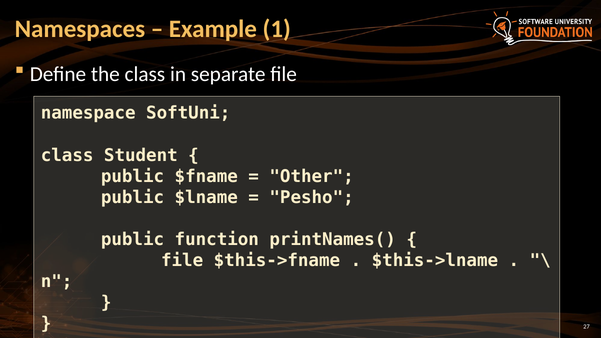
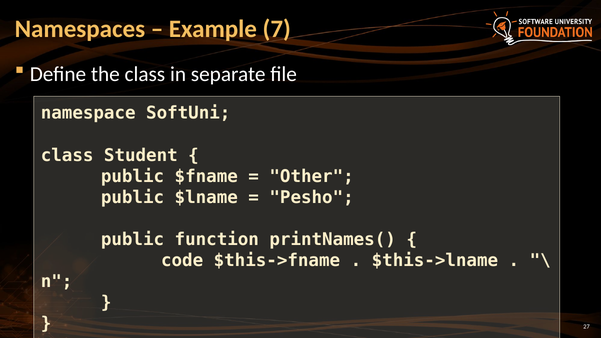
1: 1 -> 7 (277, 29)
file: file -> code (182, 261)
